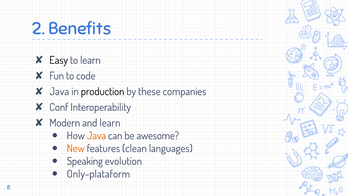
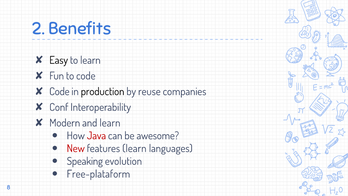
Java: Java -> Code (59, 92)
these: these -> reuse (149, 92)
Java colour: orange -> red (96, 136)
New colour: orange -> red (76, 148)
features clean: clean -> learn (134, 148)
Only-plataform: Only-plataform -> Free-plataform (98, 174)
